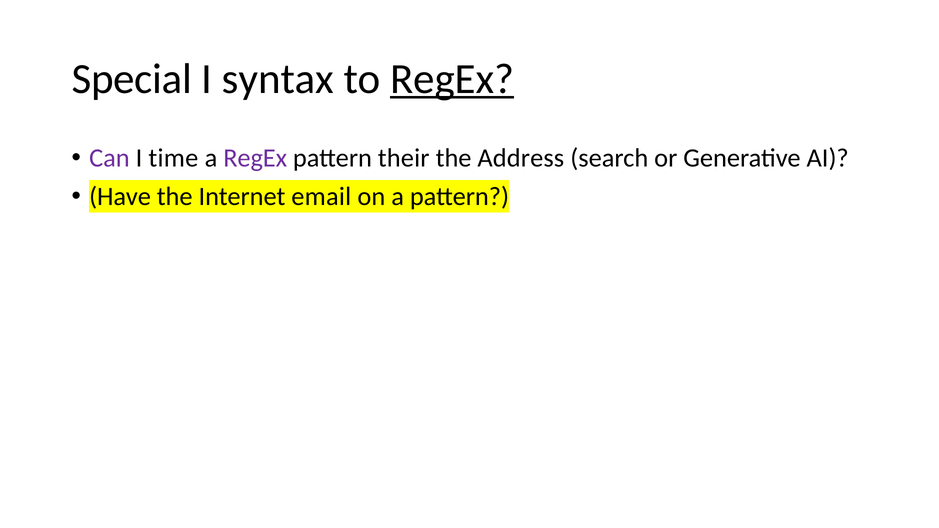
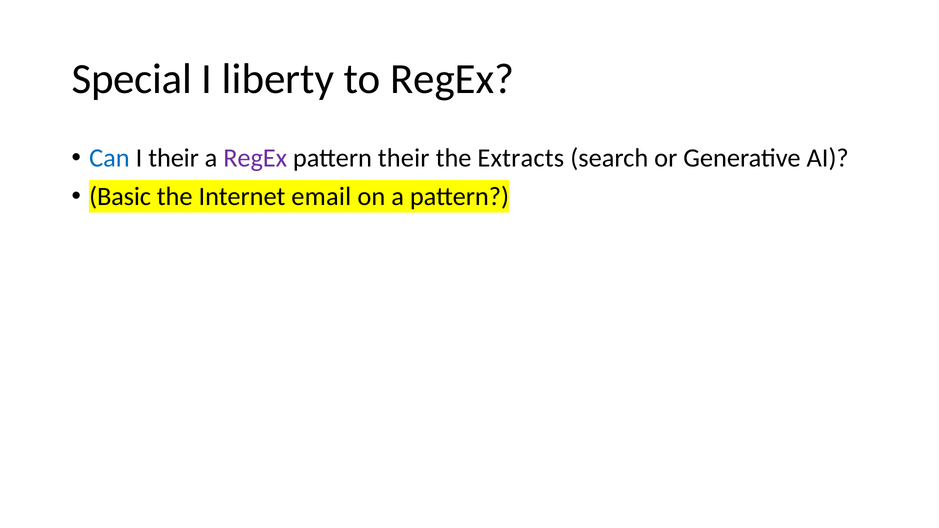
syntax: syntax -> liberty (278, 79)
RegEx underline: present -> none (452, 79)
Can colour: purple -> blue (109, 158)
I time: time -> their (174, 158)
Address: Address -> Extracts (521, 158)
Have: Have -> Basic (120, 197)
